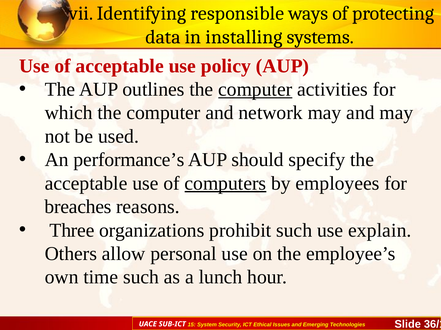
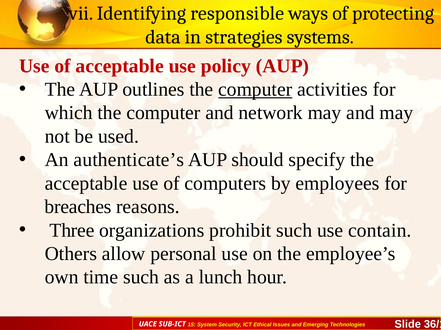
installing: installing -> strategies (244, 37)
performance’s: performance’s -> authenticate’s (129, 160)
computers underline: present -> none (225, 184)
explain: explain -> contain (380, 231)
